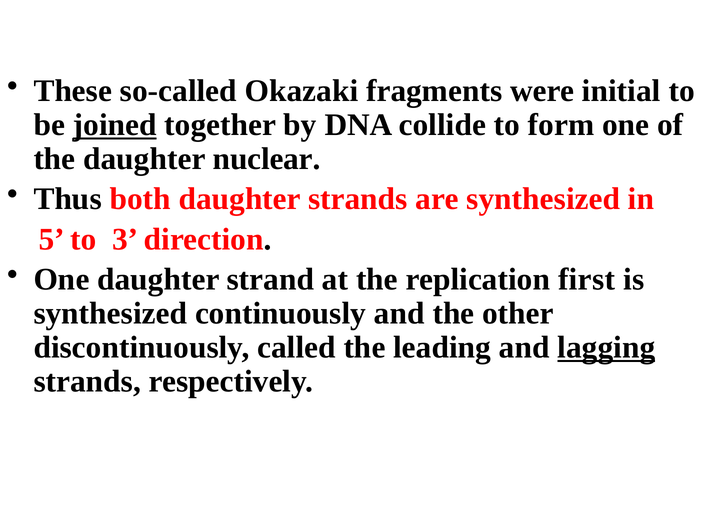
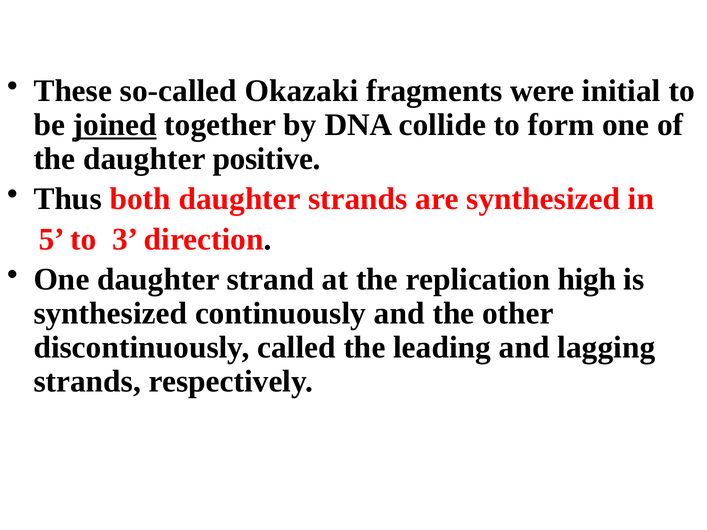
nuclear: nuclear -> positive (267, 159)
first: first -> high (587, 280)
lagging underline: present -> none (606, 348)
